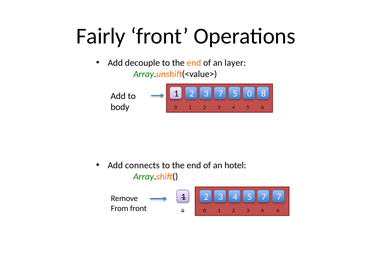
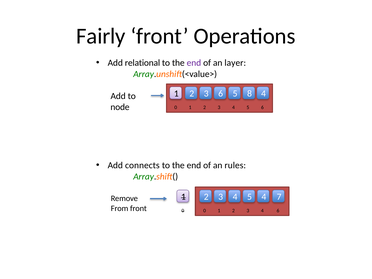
decouple: decouple -> relational (142, 63)
end colour: orange -> purple (194, 63)
3 7: 7 -> 6 (221, 94)
5 0: 0 -> 8 (249, 94)
1 8: 8 -> 4 (264, 94)
body: body -> node (120, 107)
hotel: hotel -> rules (235, 165)
5 7: 7 -> 4 (264, 197)
